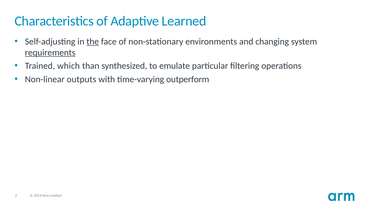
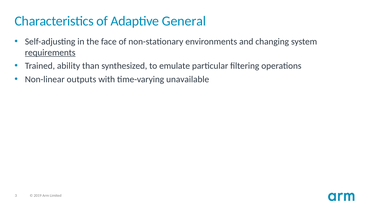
Learned: Learned -> General (184, 21)
the underline: present -> none (93, 42)
which: which -> ability (69, 66)
outperform: outperform -> unavailable (188, 79)
